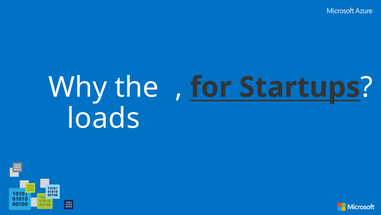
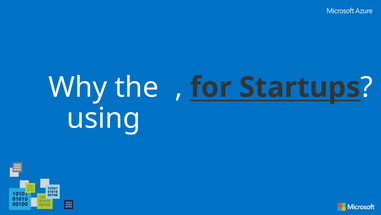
loads: loads -> using (104, 118)
